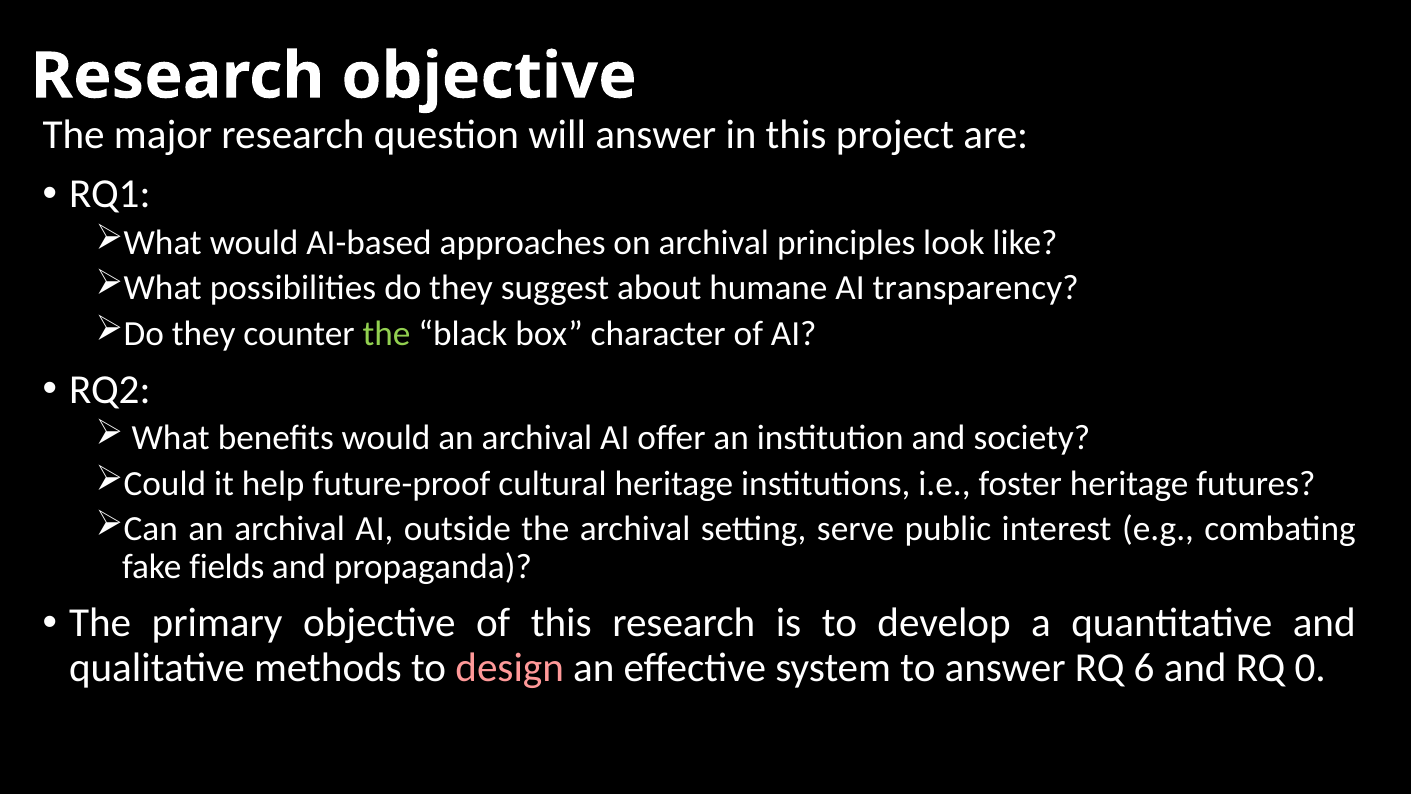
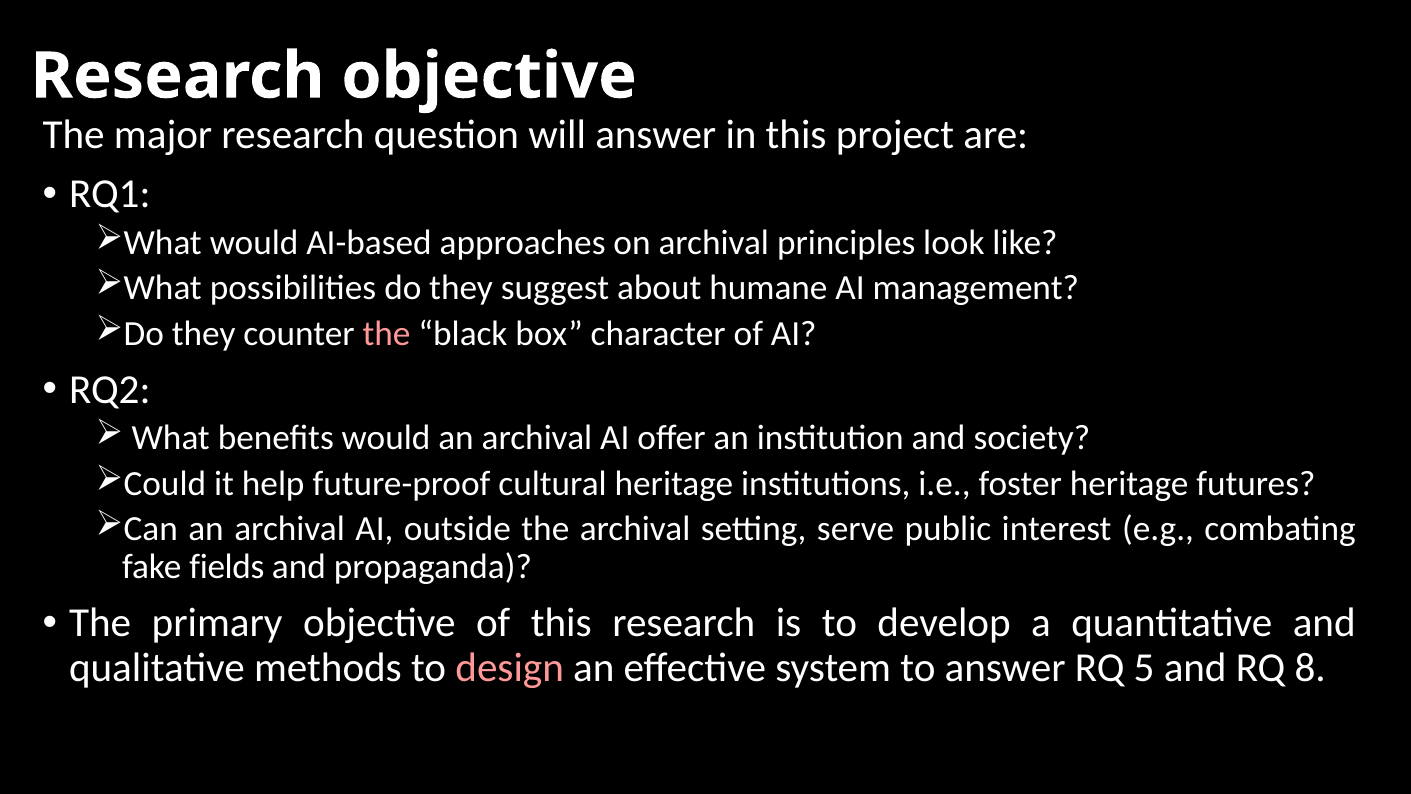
transparency: transparency -> management (976, 288)
the colour: light green -> pink (387, 334)
6: 6 -> 5 (1144, 667)
0: 0 -> 8 (1310, 667)
